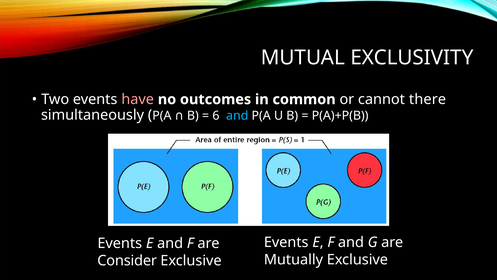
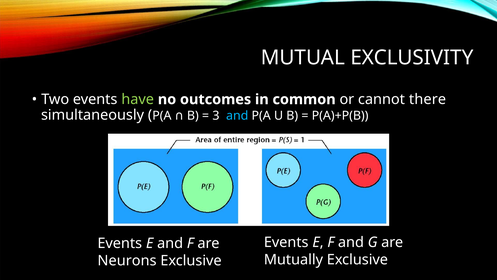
have colour: pink -> light green (138, 99)
6: 6 -> 3 (216, 116)
Consider: Consider -> Neurons (127, 260)
